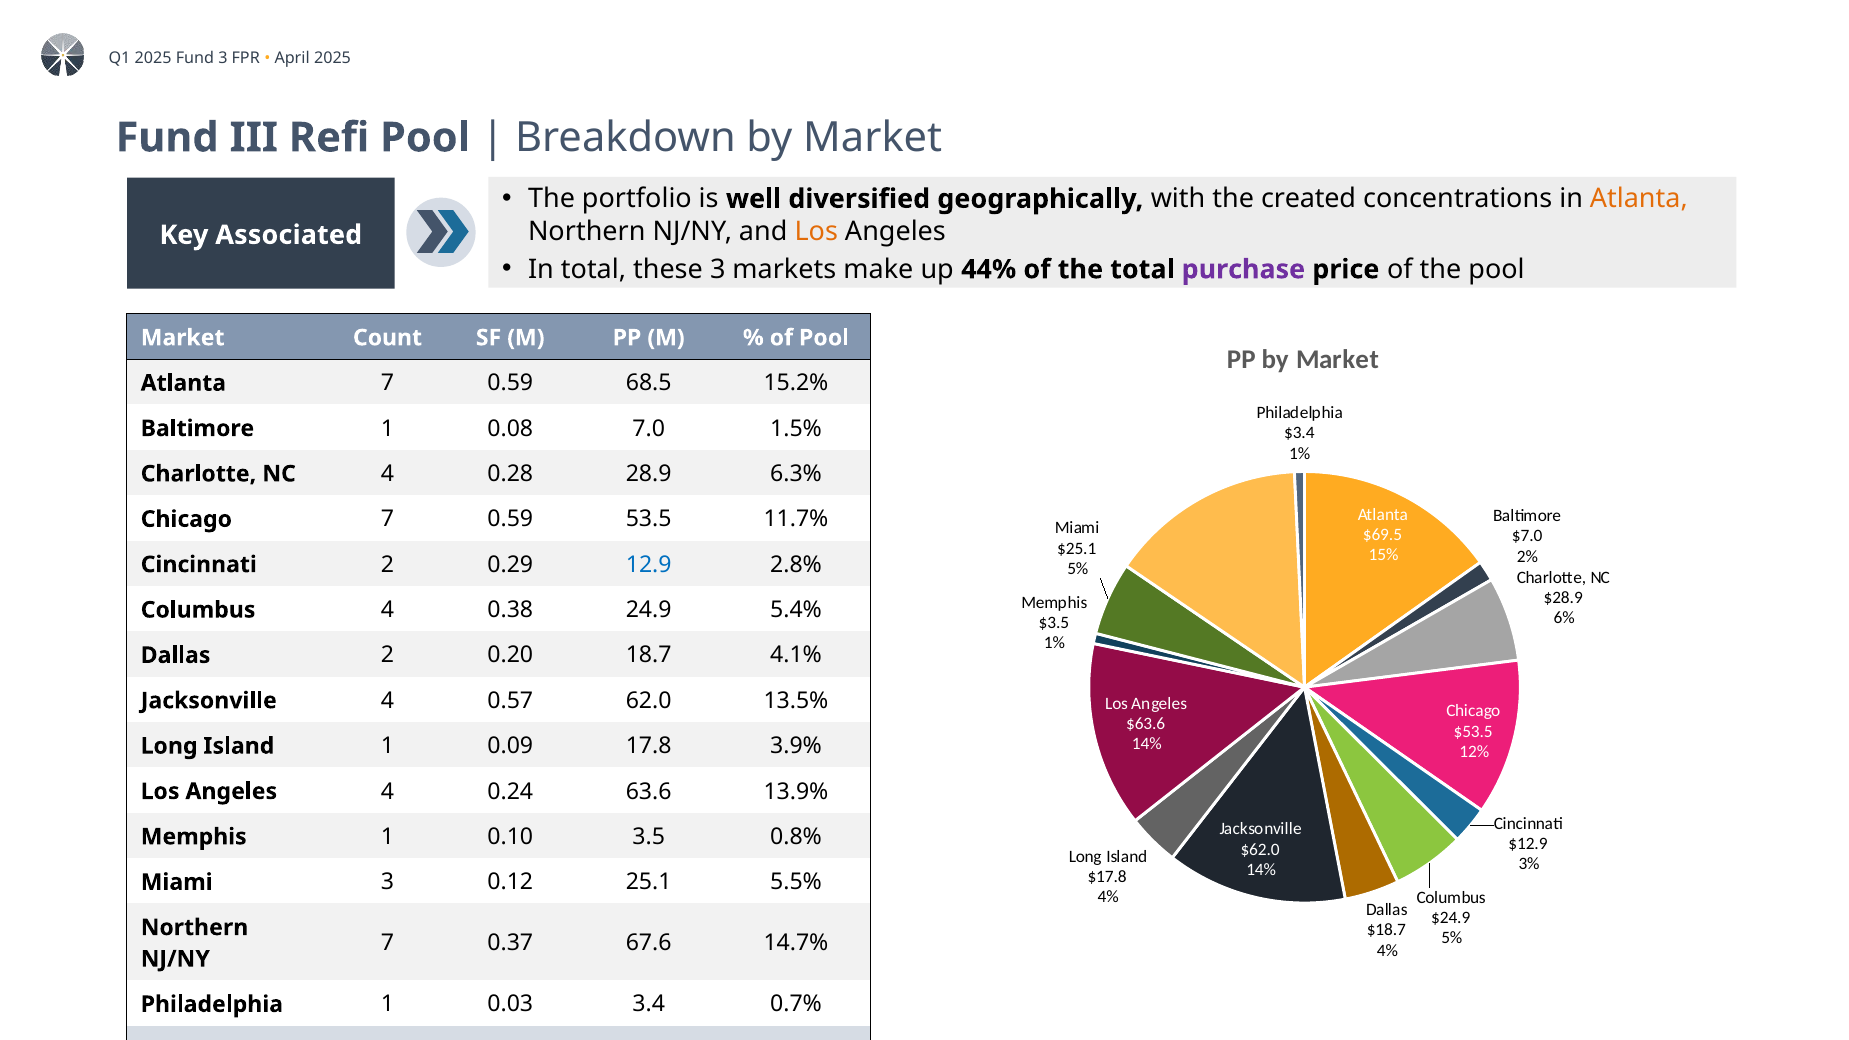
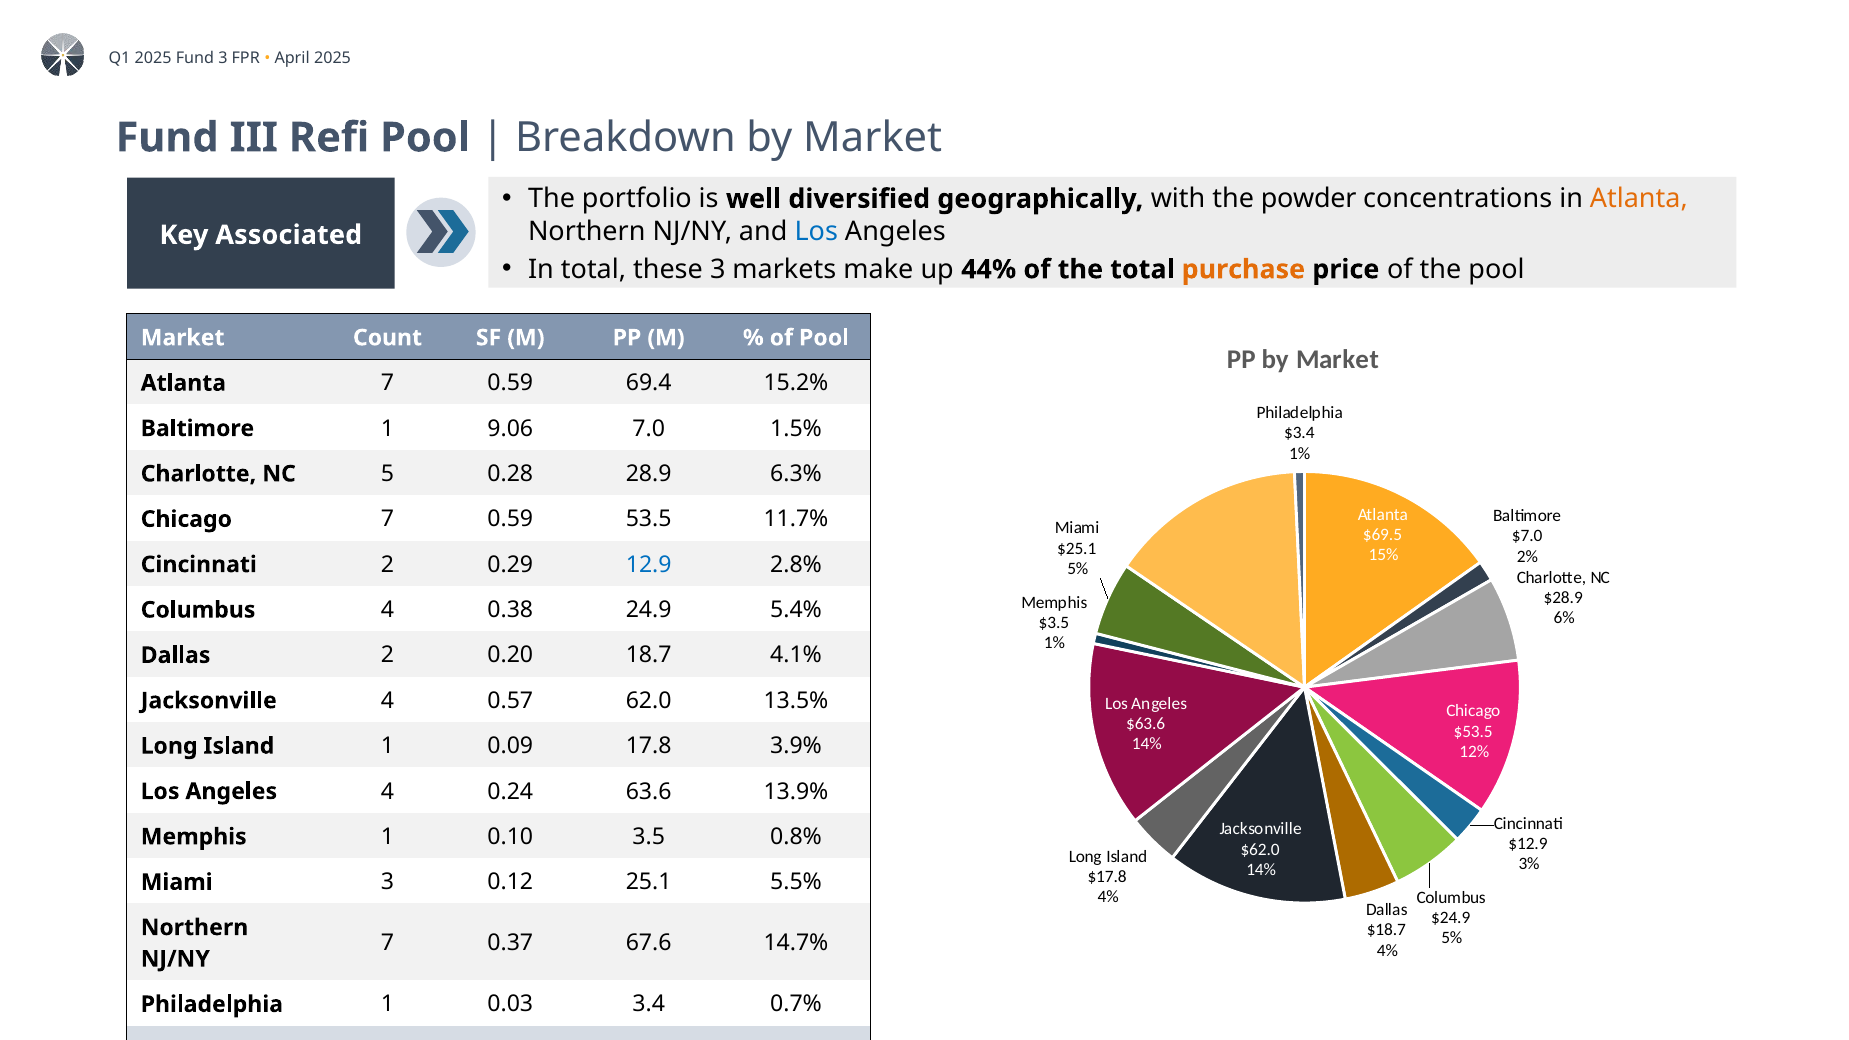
created: created -> powder (1309, 199)
Los colour: orange -> blue (816, 231)
purchase colour: purple -> orange (1243, 269)
68.5: 68.5 -> 69.4 (649, 383)
0.08: 0.08 -> 9.06 (510, 428)
NC 4: 4 -> 5 (388, 474)
